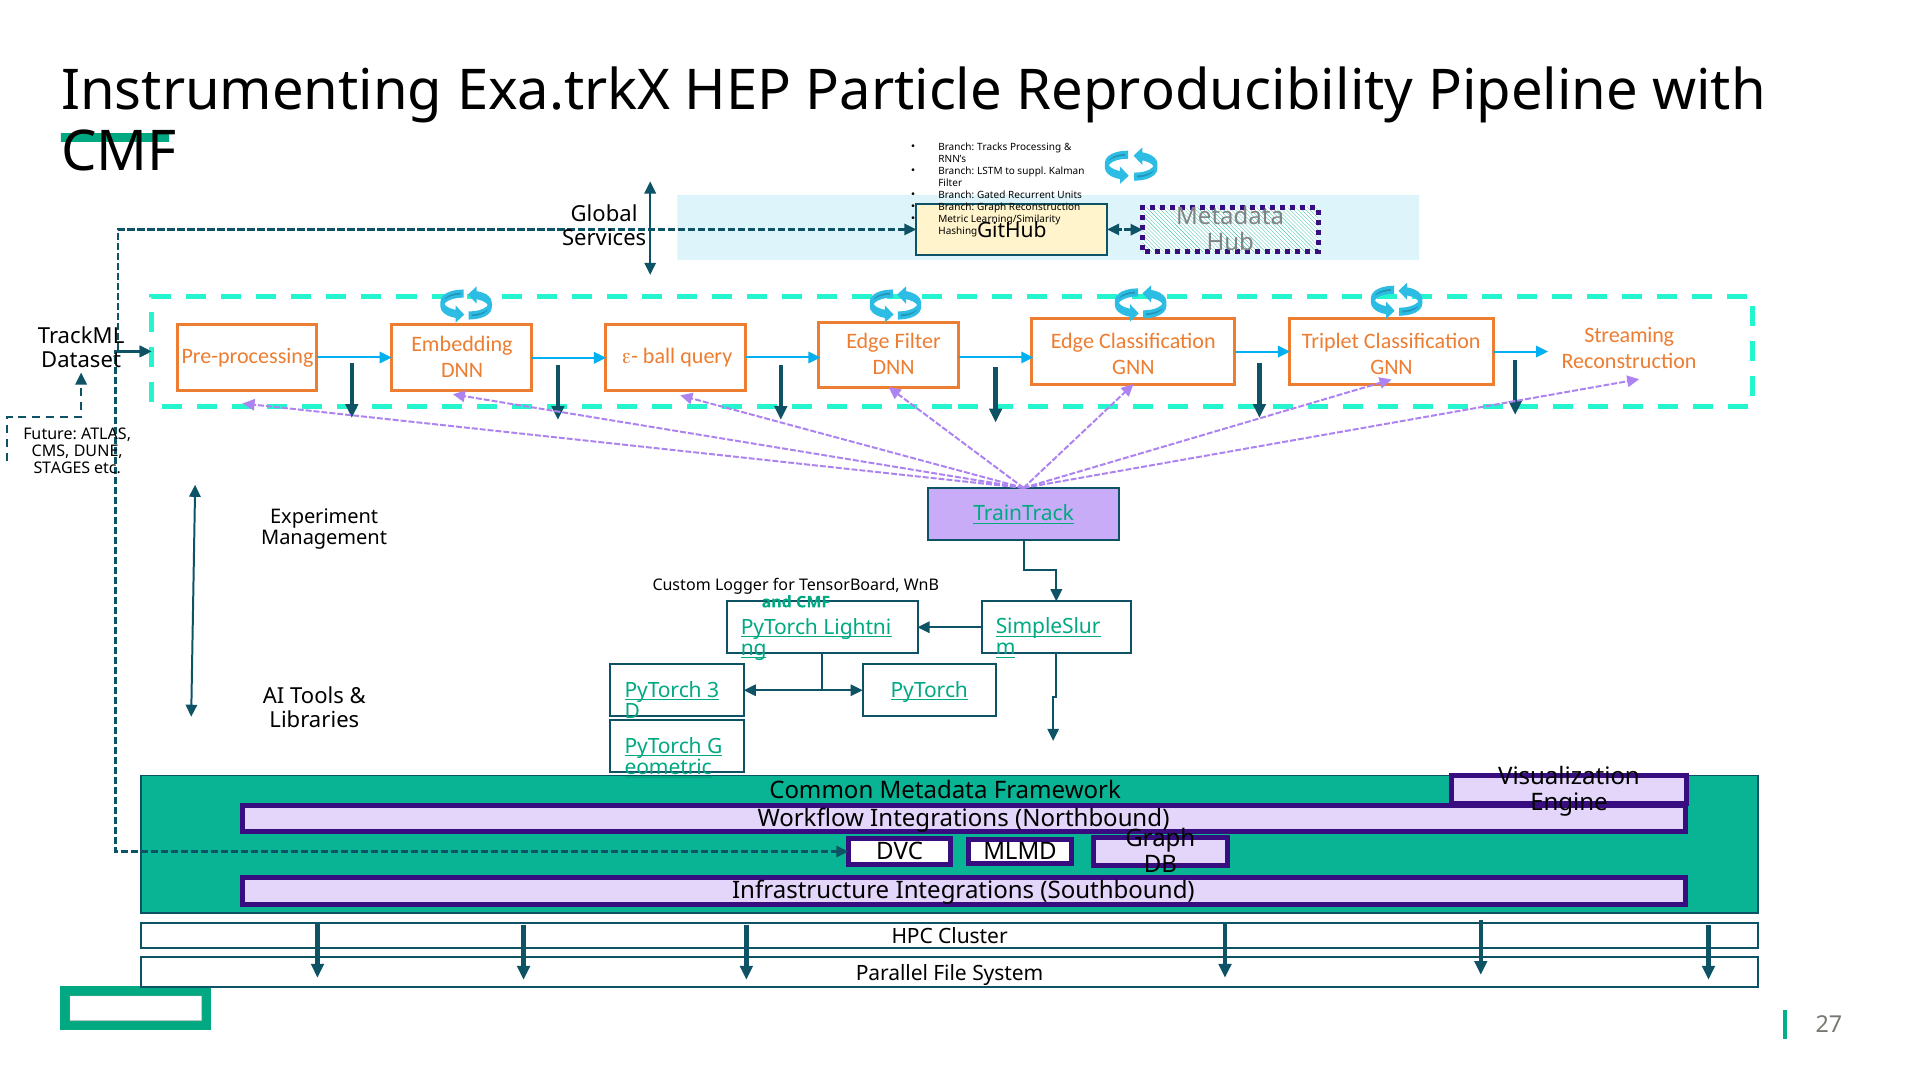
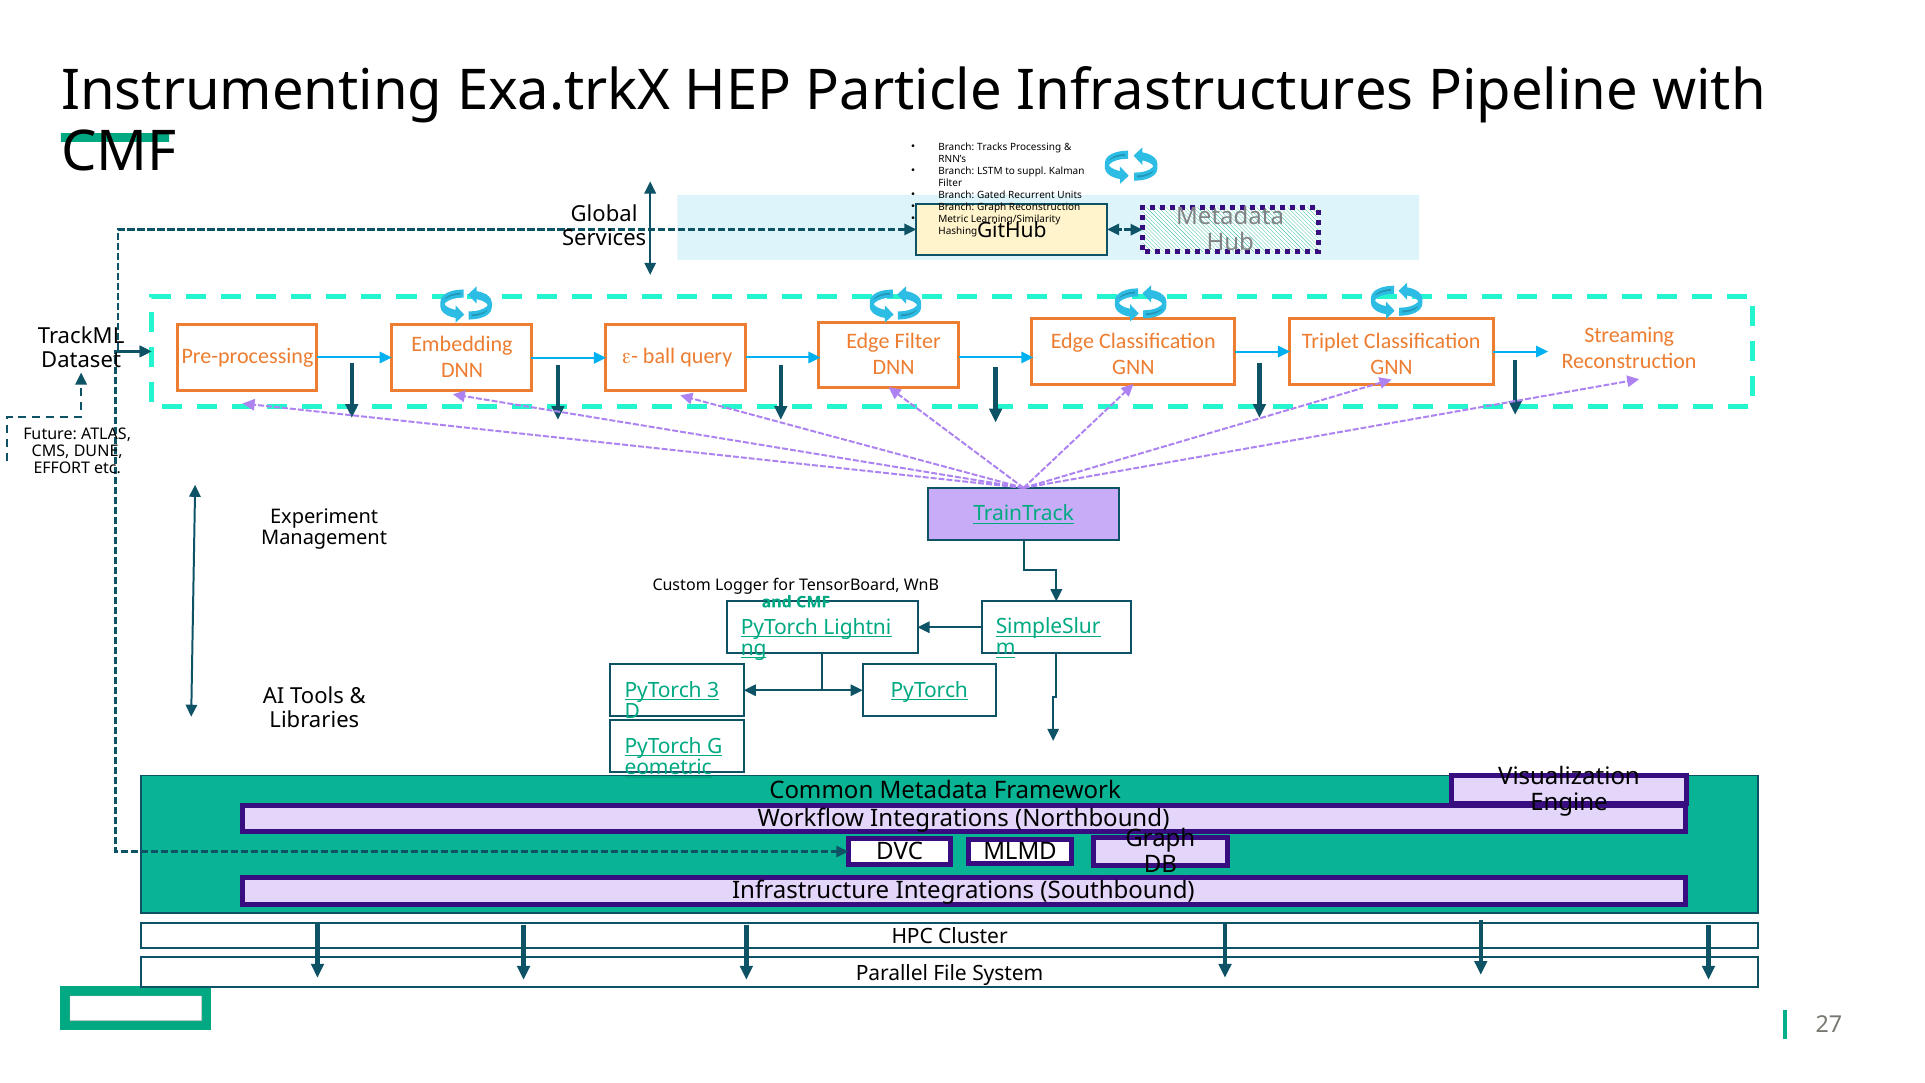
Reproducibility: Reproducibility -> Infrastructures (1215, 91)
STAGES: STAGES -> EFFORT (62, 469)
